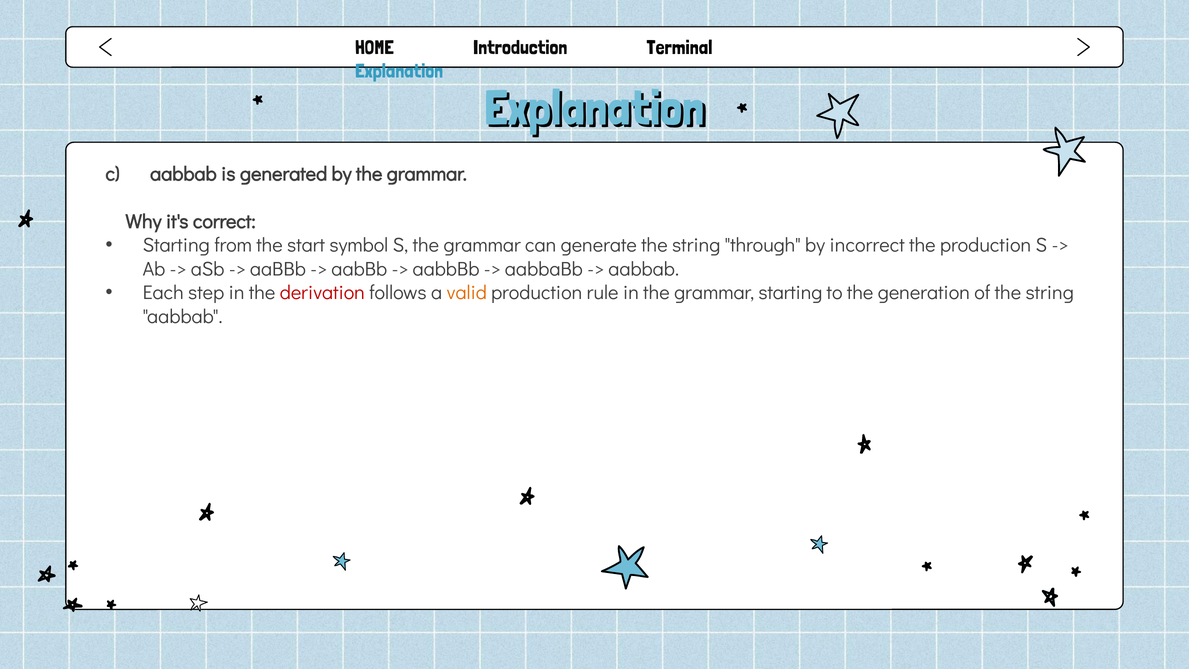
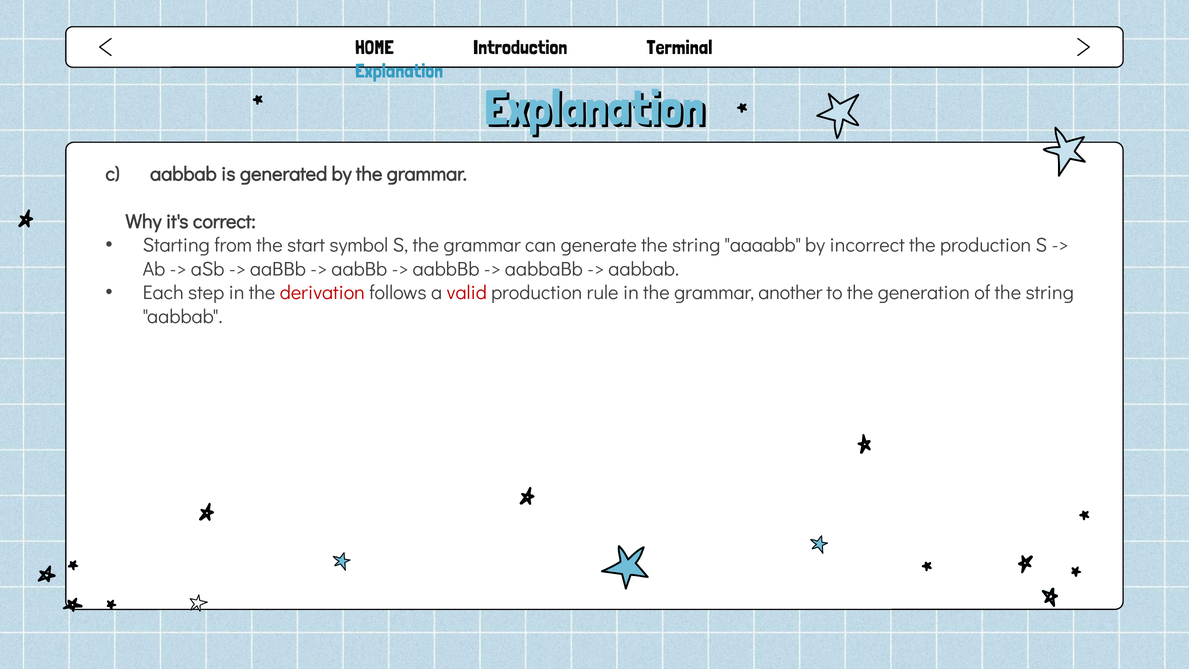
through: through -> aaaabb (763, 245)
valid colour: orange -> red (467, 293)
grammar starting: starting -> another (790, 293)
